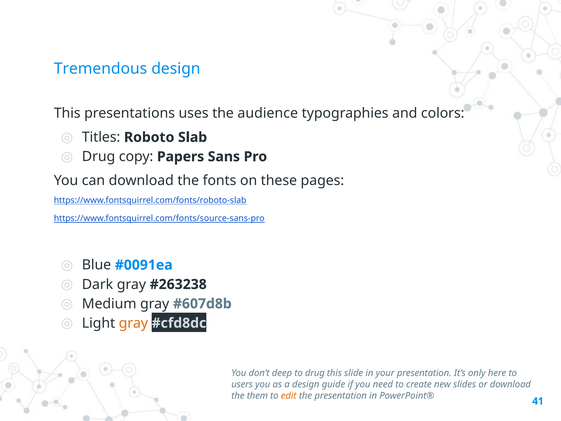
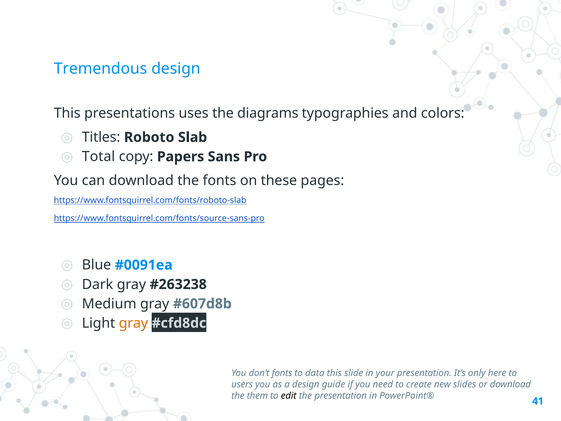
audience: audience -> diagrams (268, 113)
Drug: Drug -> Total (99, 157)
don’t deep: deep -> fonts (282, 373)
to drug: drug -> data (315, 373)
edit colour: orange -> black (289, 395)
